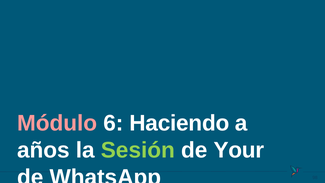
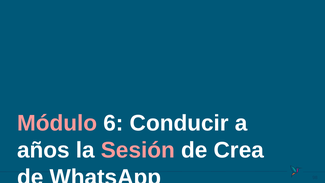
Haciendo: Haciendo -> Conducir (179, 123)
Sesión colour: light green -> pink (138, 150)
Your: Your -> Crea (239, 150)
